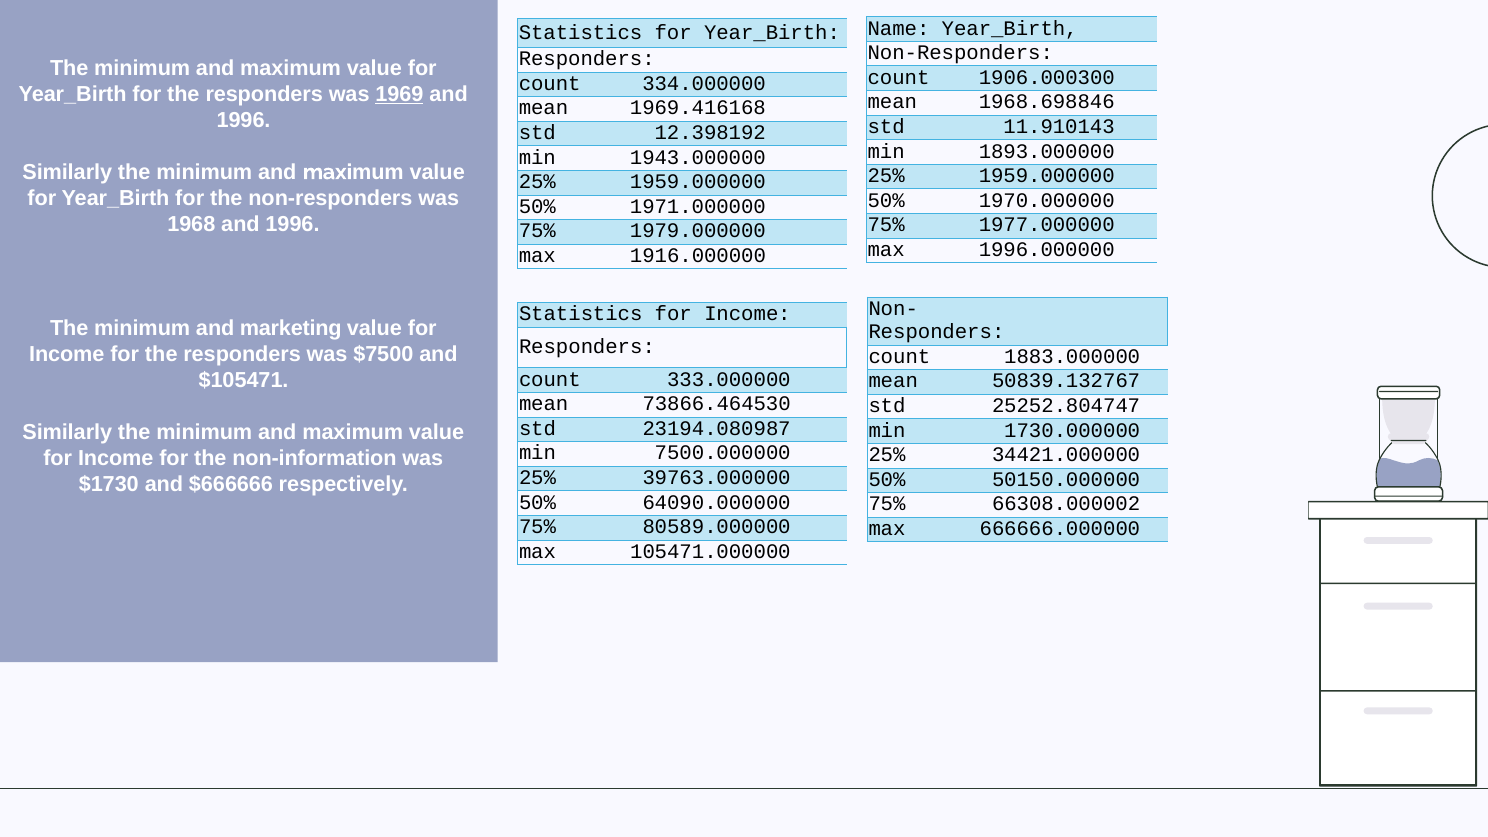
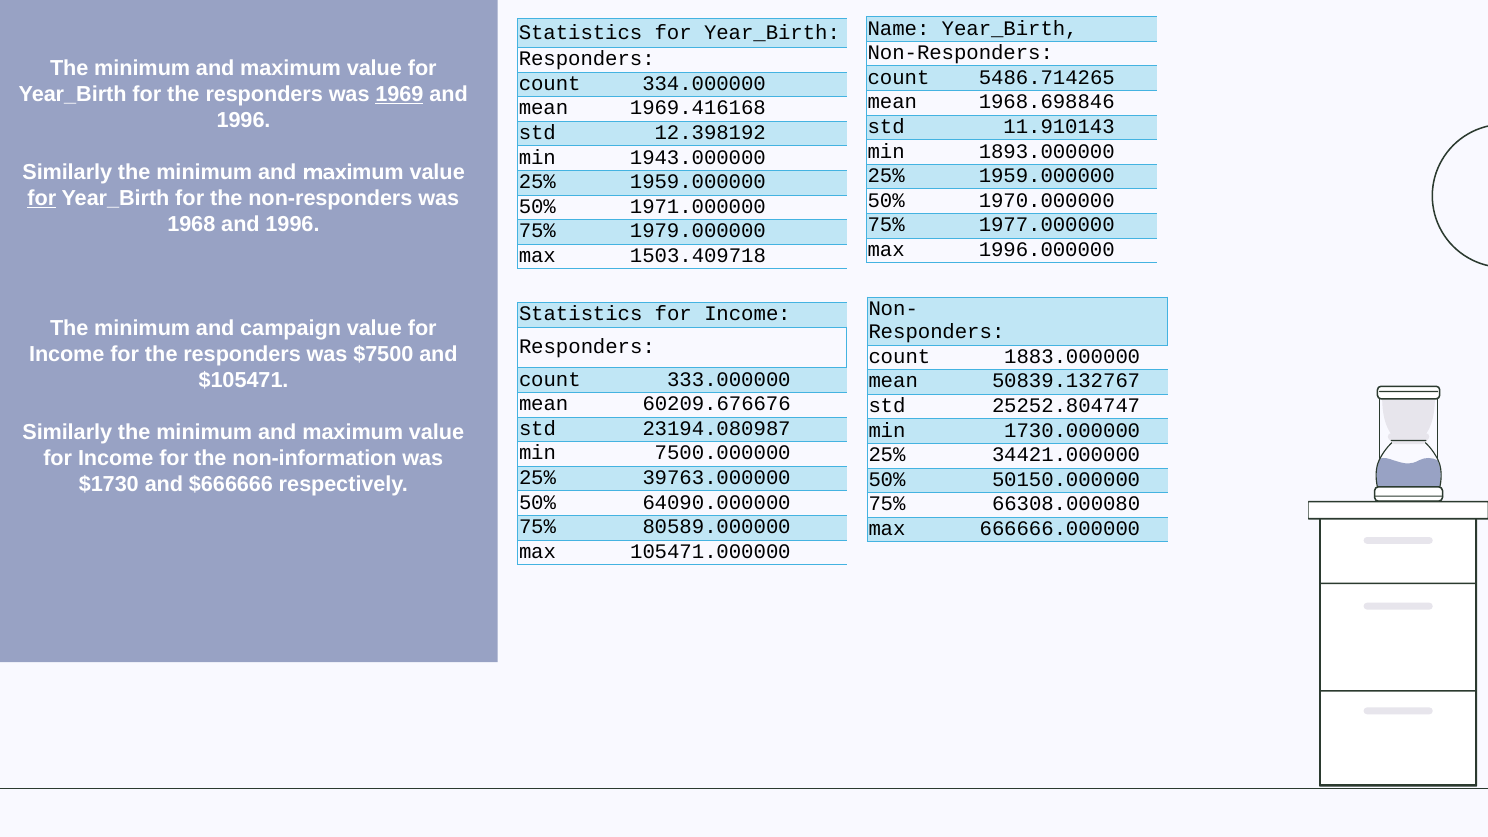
1906.000300: 1906.000300 -> 5486.714265 (1047, 77)
for underline: none -> present (42, 198)
1916.000000: 1916.000000 -> 1503.409718 (698, 256)
marketing: marketing -> campaign (291, 328)
73866.464530: 73866.464530 -> 60209.676676 (717, 404)
66308.000002: 66308.000002 -> 66308.000080 (1066, 504)
